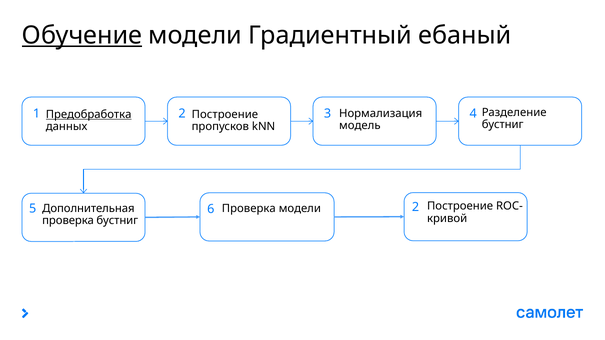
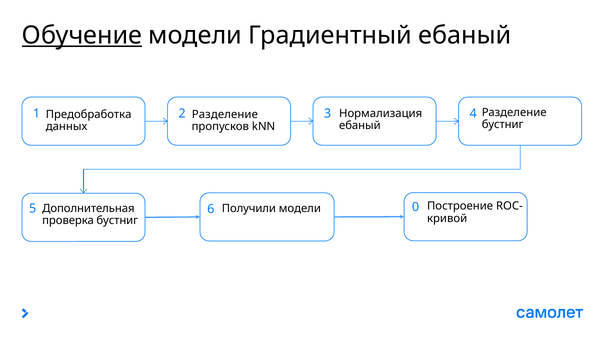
Предобработка underline: present -> none (89, 114)
Построение: Построение -> Разделение (225, 114)
модель: модель -> ебаный (360, 126)
6 Проверка: Проверка -> Получили (249, 209)
модели 2: 2 -> 0 (416, 207)
